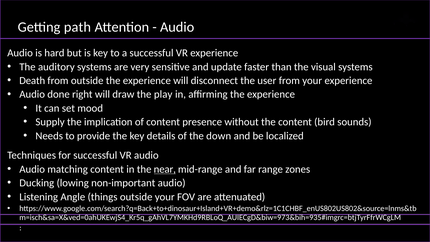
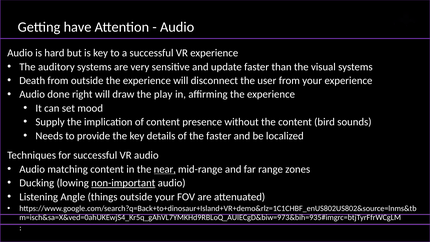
path: path -> have (78, 27)
the down: down -> faster (219, 136)
non-important underline: none -> present (123, 183)
